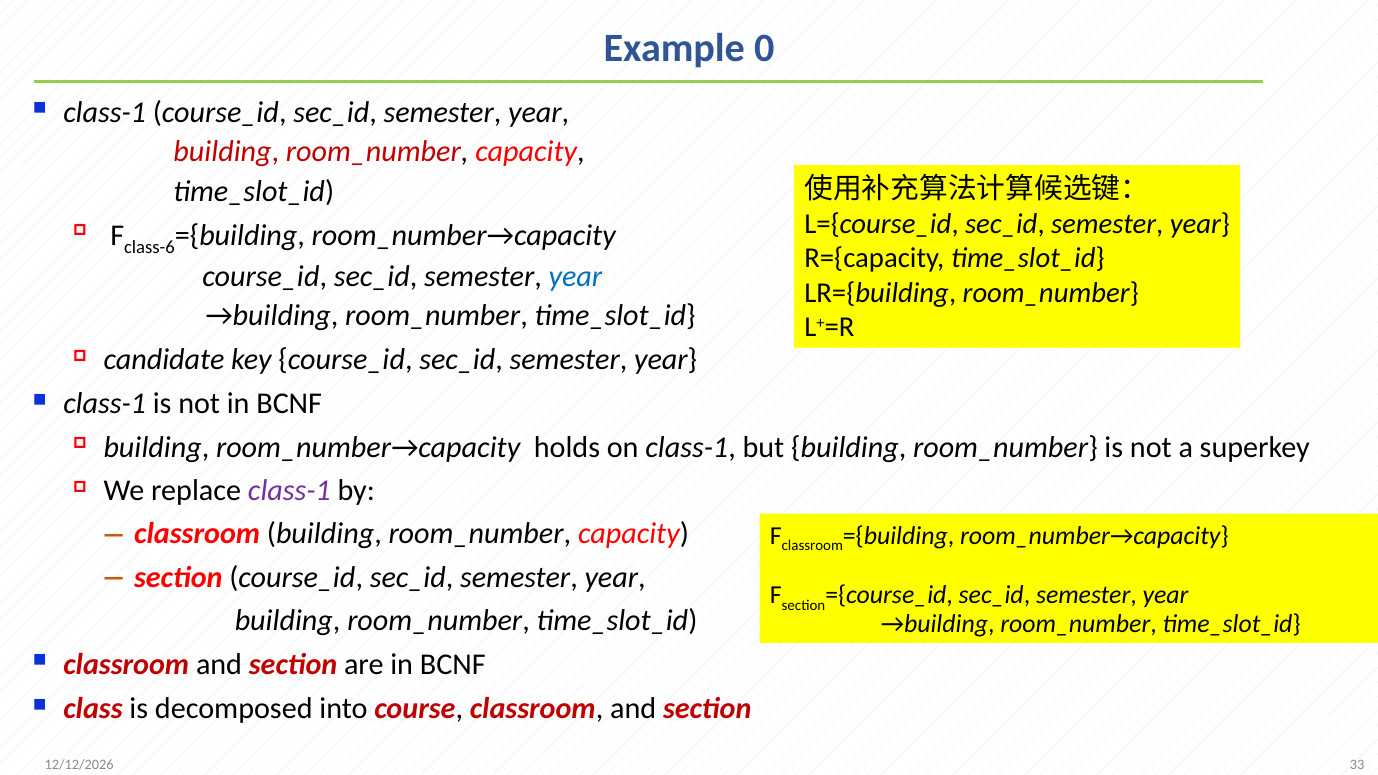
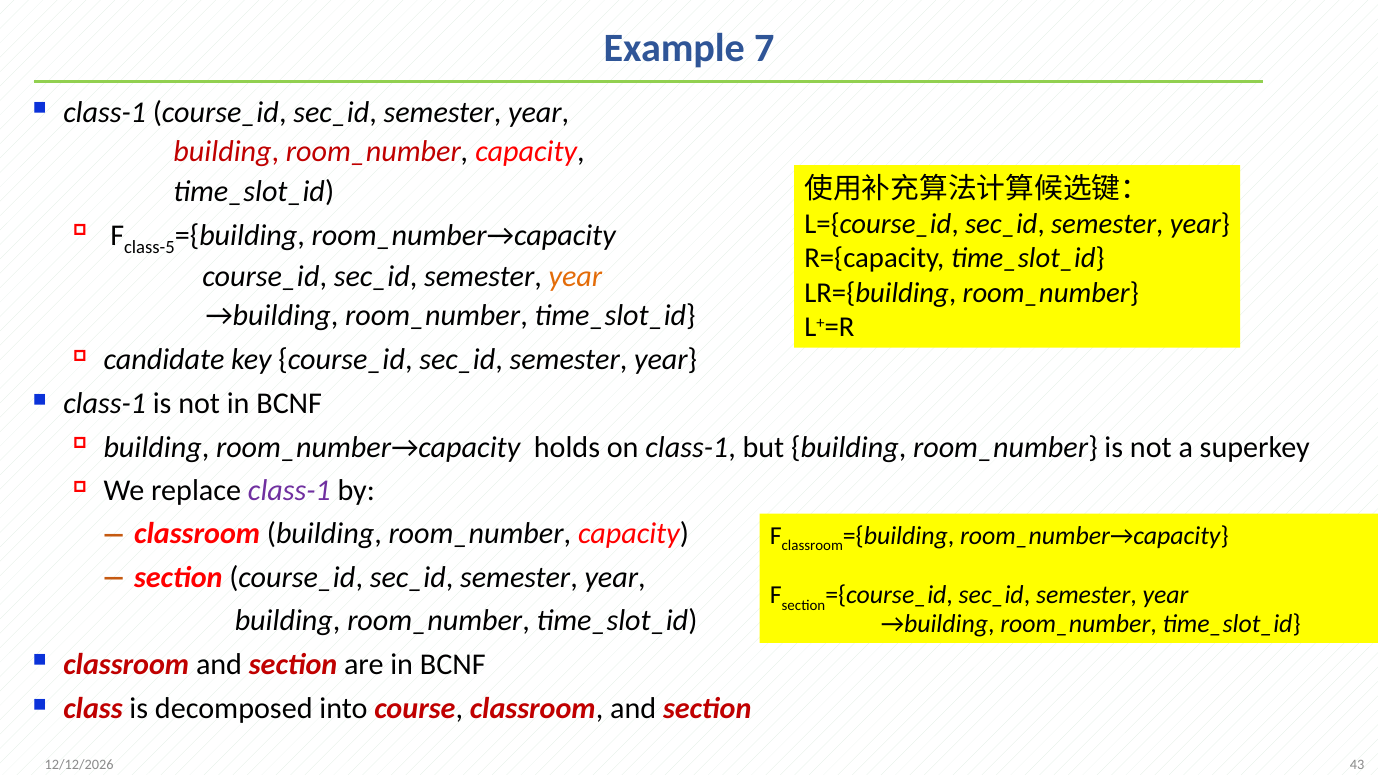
0: 0 -> 7 (764, 49)
class-6: class-6 -> class-5 (149, 247)
year colour: blue -> orange (575, 276)
33: 33 -> 43 (1357, 765)
